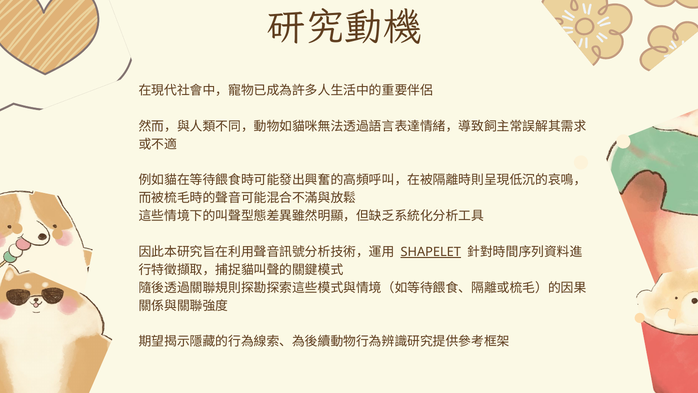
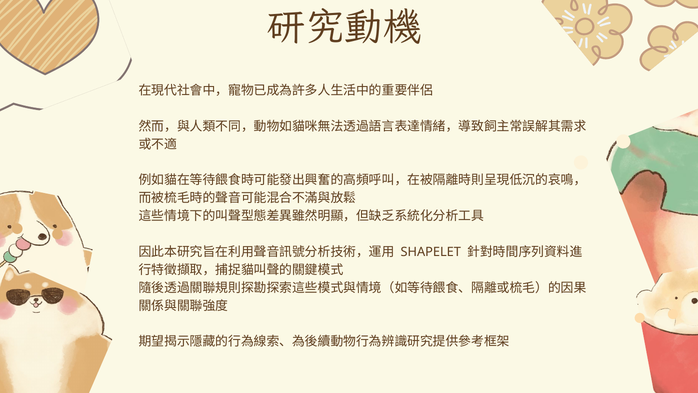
SHAPELET underline: present -> none (431, 252)
